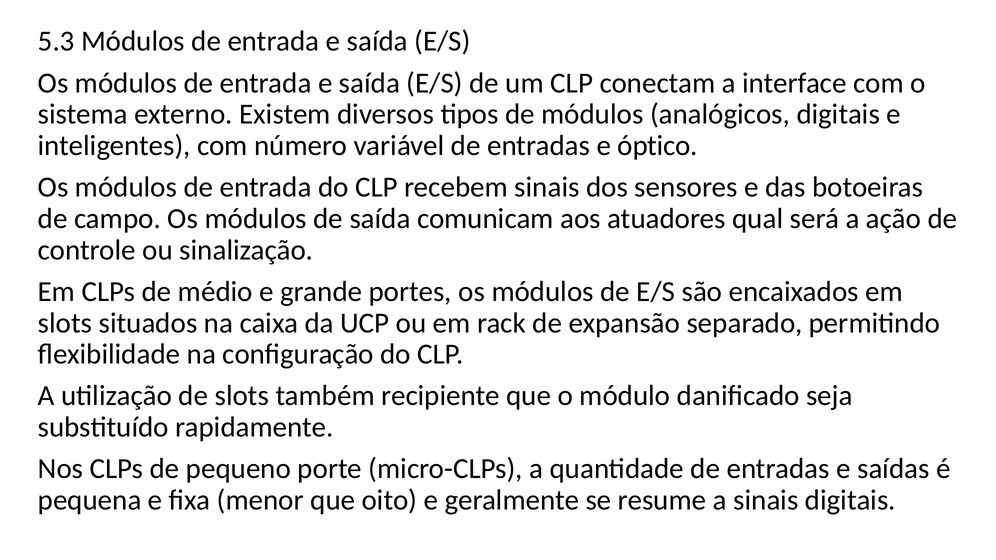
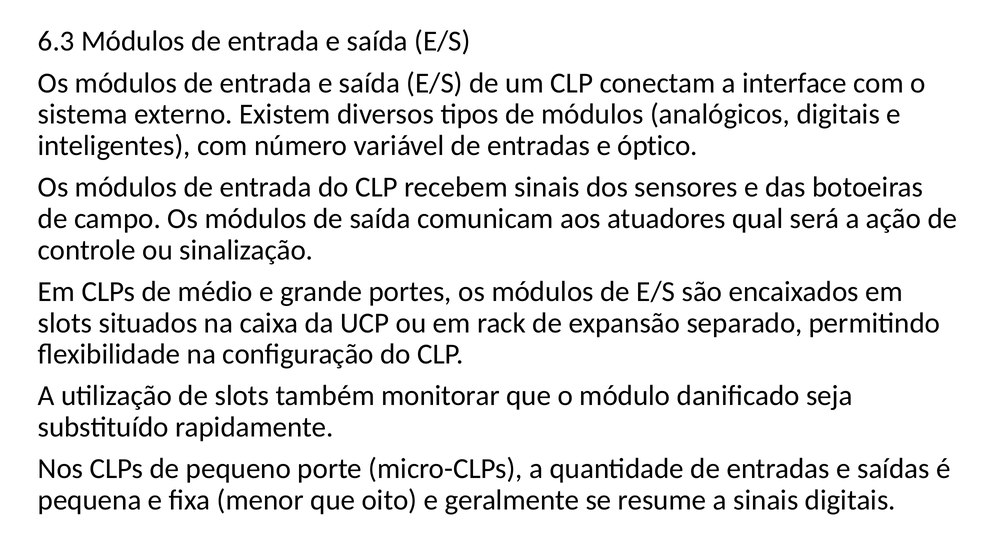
5.3: 5.3 -> 6.3 (56, 41)
recipiente: recipiente -> monitorar (441, 396)
